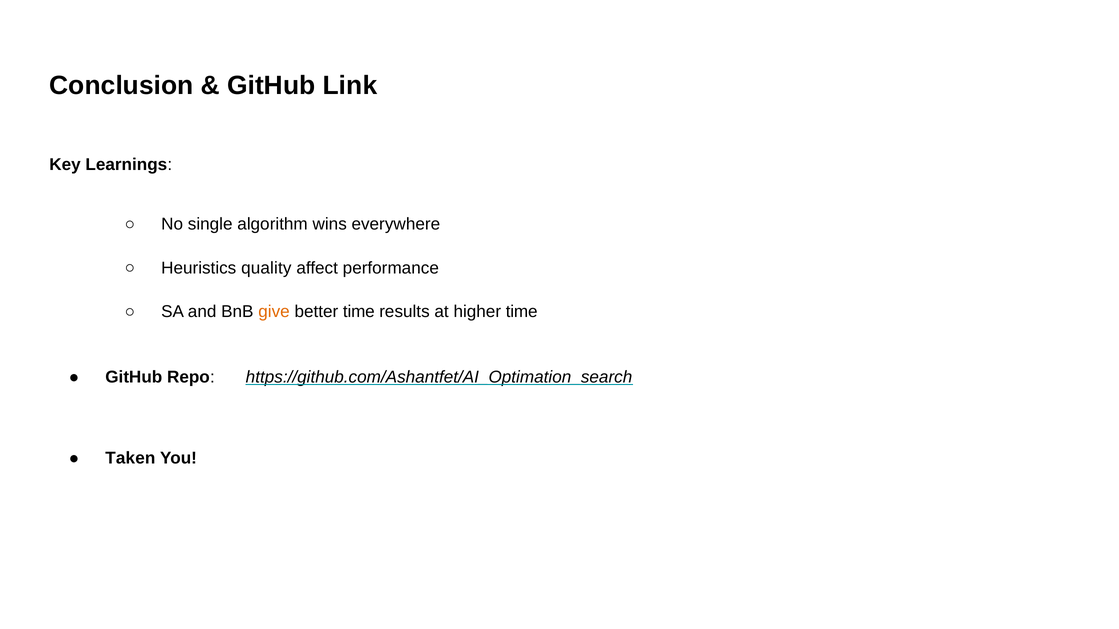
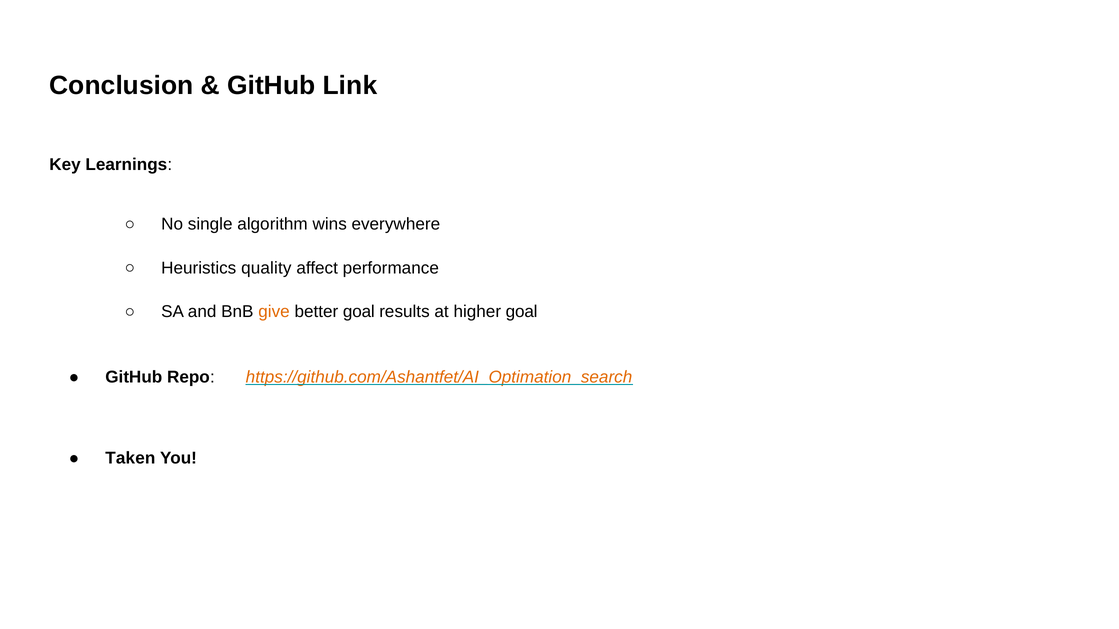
better time: time -> goal (359, 312)
higher time: time -> goal (522, 312)
https://github.com/Ashantfet/AI_Optimation_search colour: black -> orange (439, 377)
